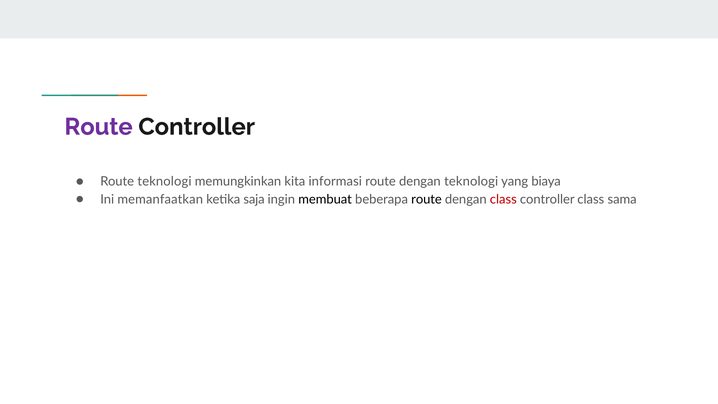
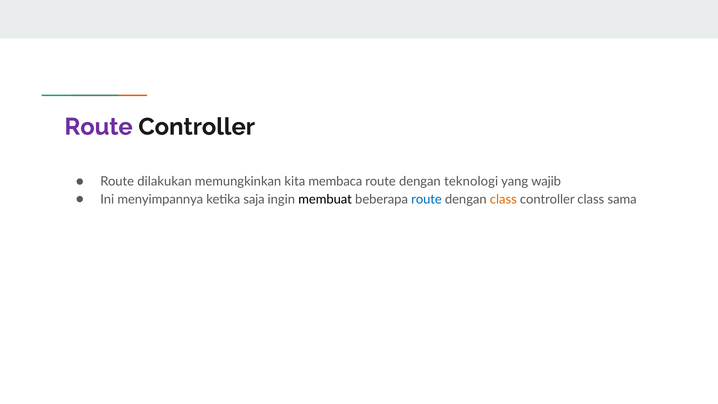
Route teknologi: teknologi -> dilakukan (165, 181)
informasi: informasi -> membaca (335, 181)
biaya: biaya -> wajib (546, 181)
memanfaatkan: memanfaatkan -> menyimpannya (160, 199)
route colour: black -> blue (426, 199)
class colour: red -> orange (503, 199)
